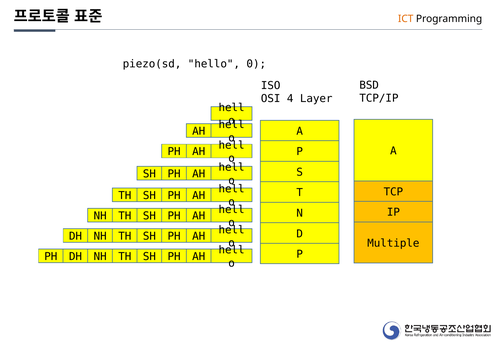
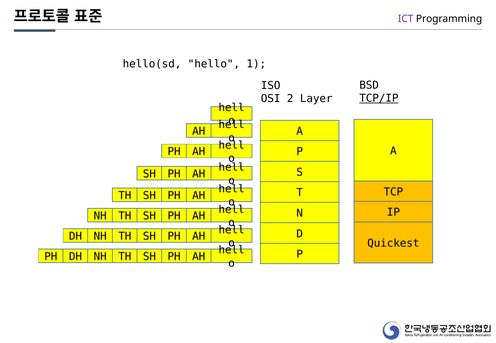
ICT colour: orange -> purple (406, 19)
piezo(sd: piezo(sd -> hello(sd (152, 64)
0: 0 -> 1 (256, 64)
TCP/IP underline: none -> present (379, 98)
4: 4 -> 2 (290, 99)
Multiple: Multiple -> Quickest (393, 243)
